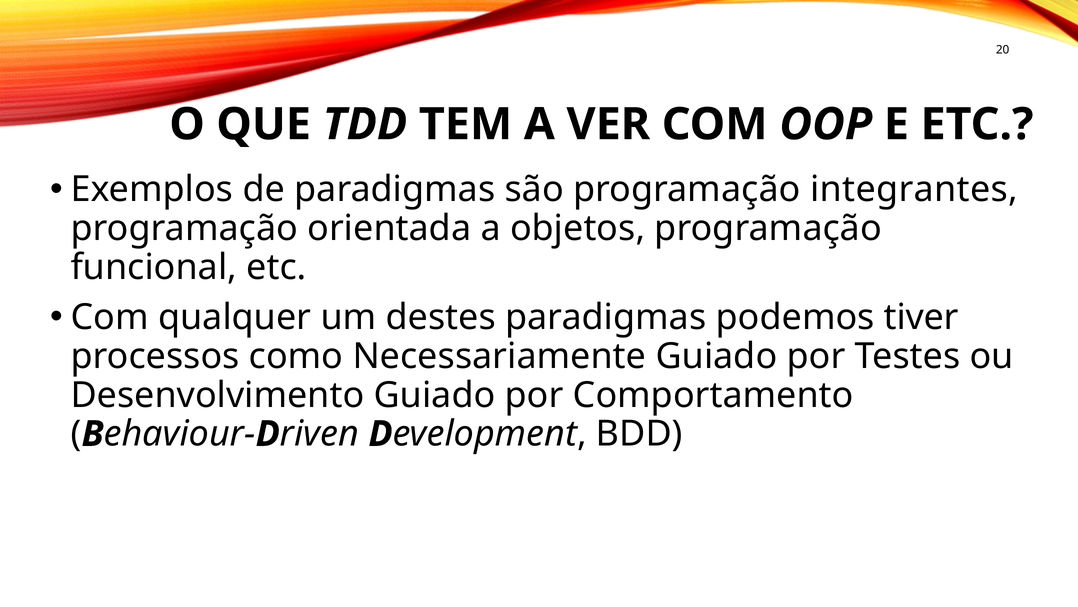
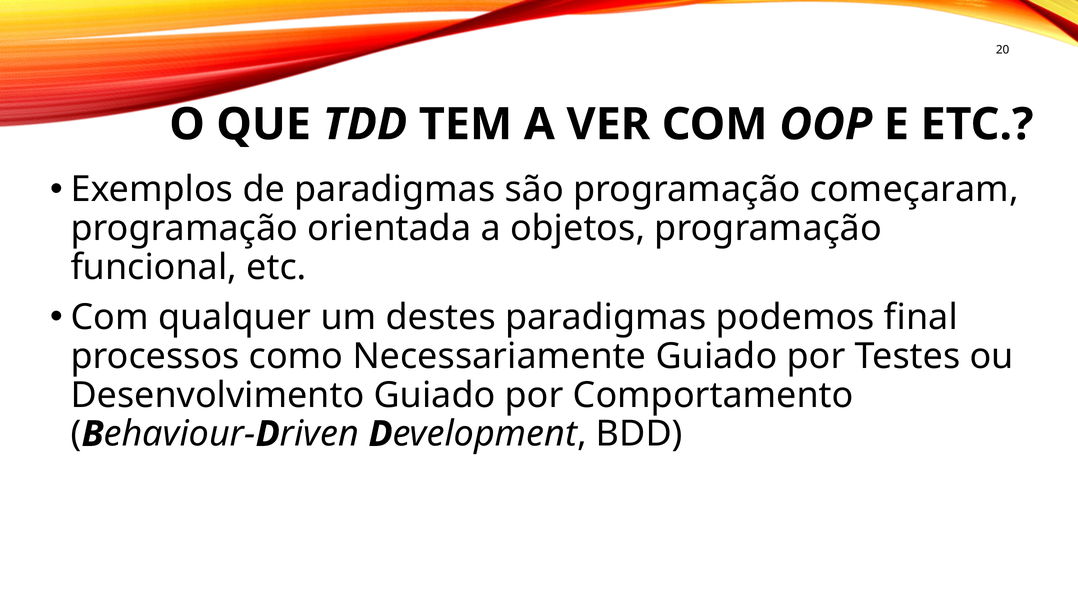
integrantes: integrantes -> começaram (914, 189)
tiver: tiver -> final (921, 317)
